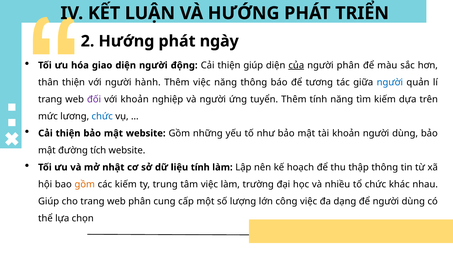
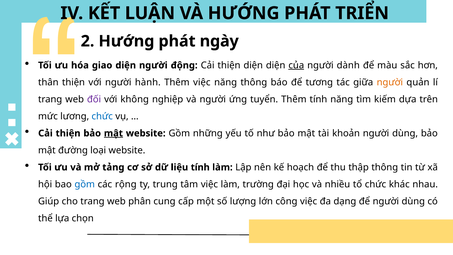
thiện giúp: giúp -> diện (253, 65)
người phân: phân -> dành (348, 65)
người colour: blue -> orange (390, 82)
với khoản: khoản -> không (135, 99)
mật underline: none -> present (113, 133)
tích: tích -> loại (98, 150)
nhật: nhật -> tảng (113, 167)
gồm colour: orange -> blue (85, 184)
các kiếm: kiếm -> rộng (126, 184)
